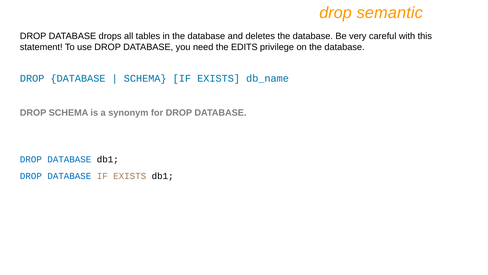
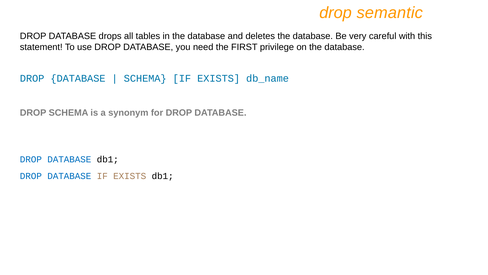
EDITS: EDITS -> FIRST (244, 47)
